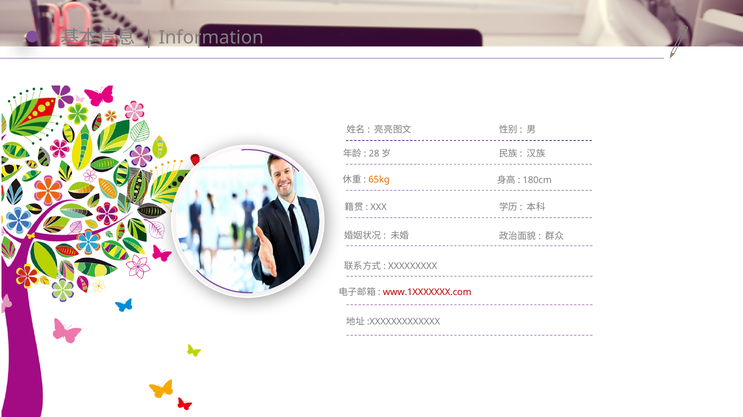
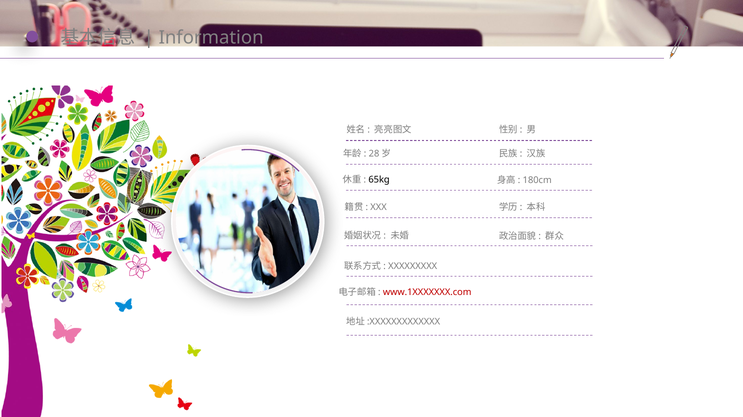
65kg colour: orange -> black (379, 180)
